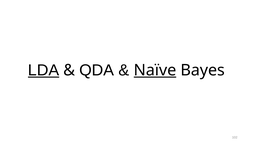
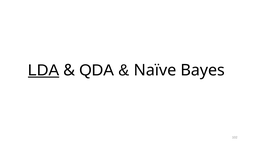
Naïve underline: present -> none (155, 71)
